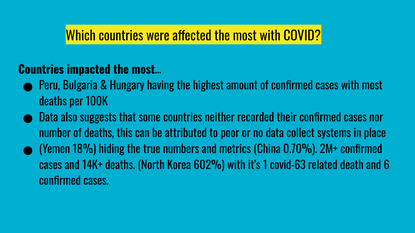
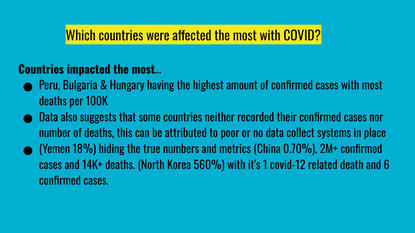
602%: 602% -> 560% (209, 166)
covid-63: covid-63 -> covid-12 (288, 166)
